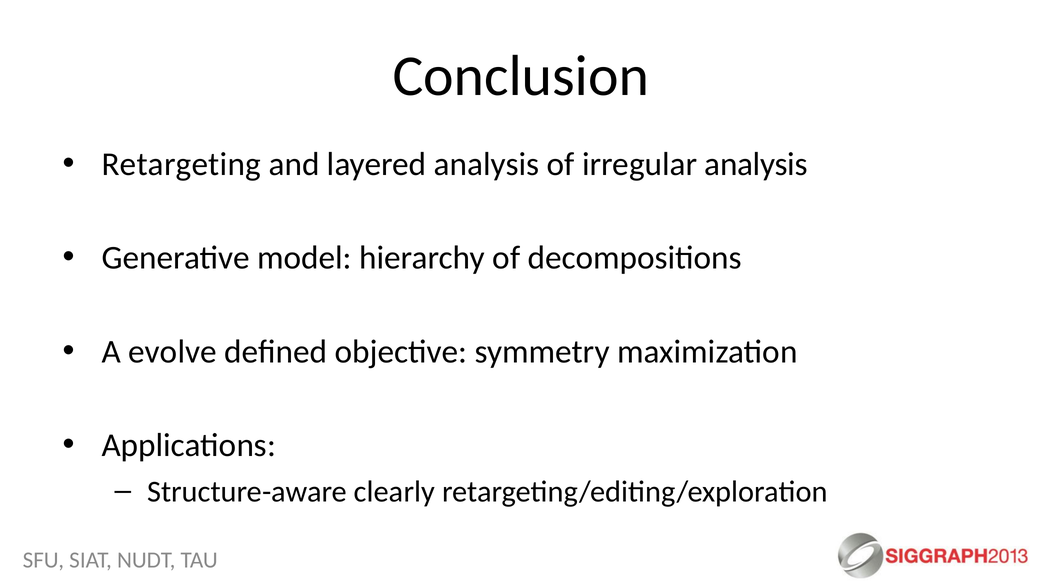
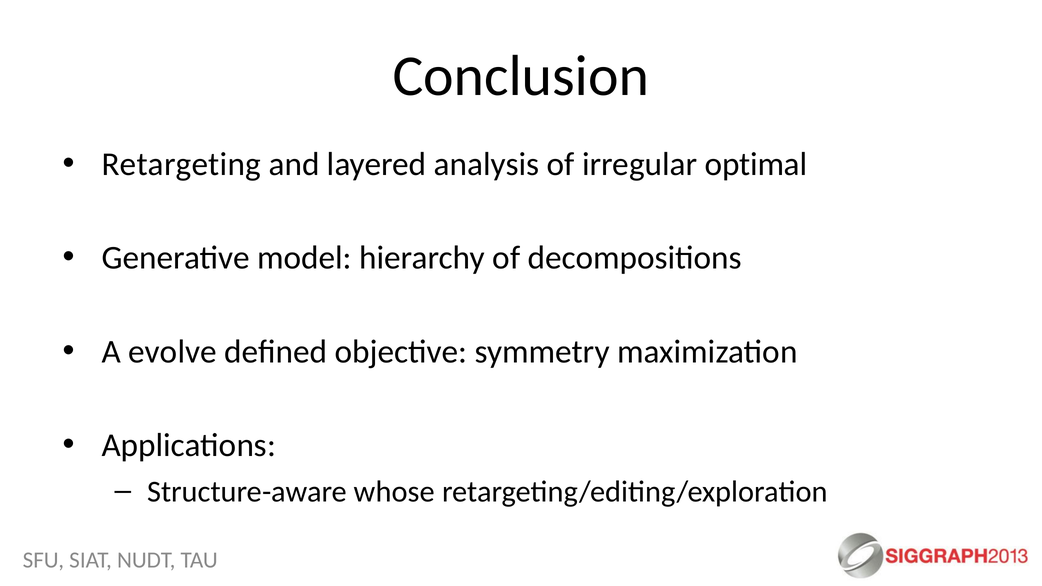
irregular analysis: analysis -> optimal (756, 164)
clearly: clearly -> whose (394, 492)
